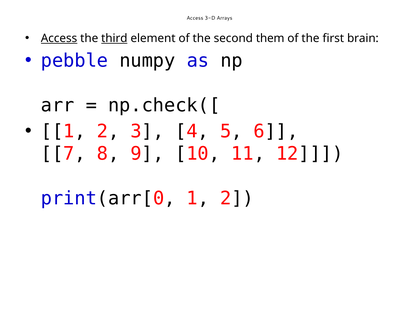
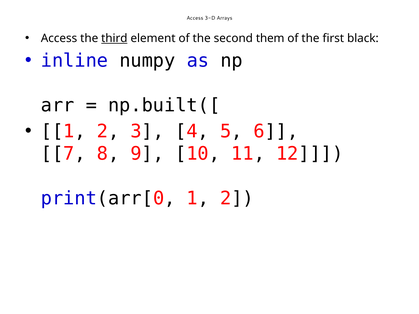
Access underline: present -> none (59, 38)
brain: brain -> black (363, 38)
pebble: pebble -> inline (74, 61)
np.check([: np.check([ -> np.built([ (164, 105)
